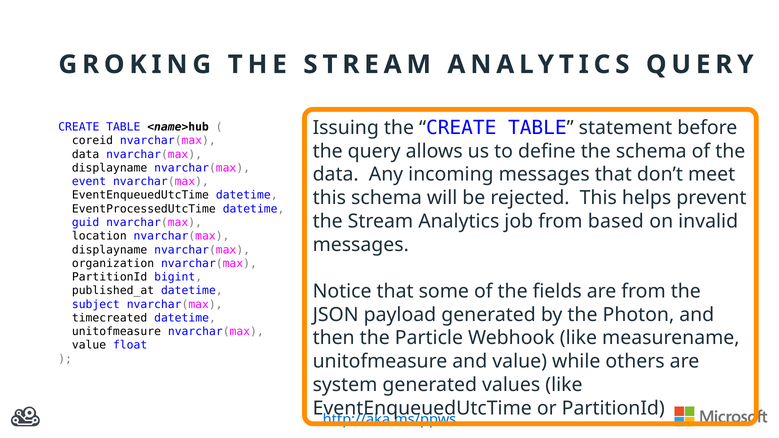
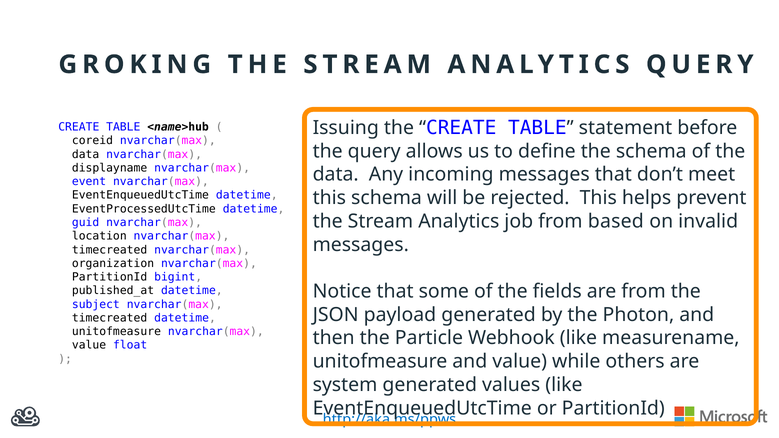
displayname: displayname -> timecreated (110, 250)
